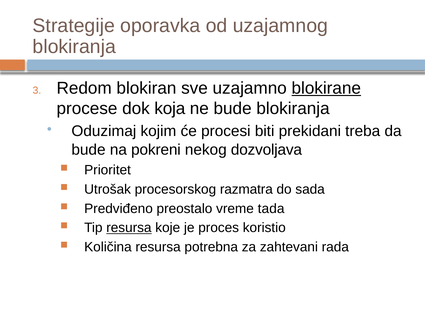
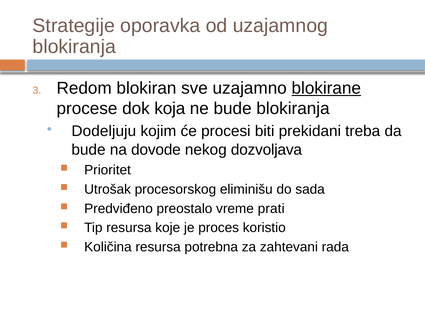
Oduzimaj: Oduzimaj -> Dodeljuju (104, 131)
pokreni: pokreni -> dovode (156, 150)
razmatra: razmatra -> eliminišu (246, 189)
tada: tada -> prati (271, 208)
resursa underline: present -> none (129, 228)
